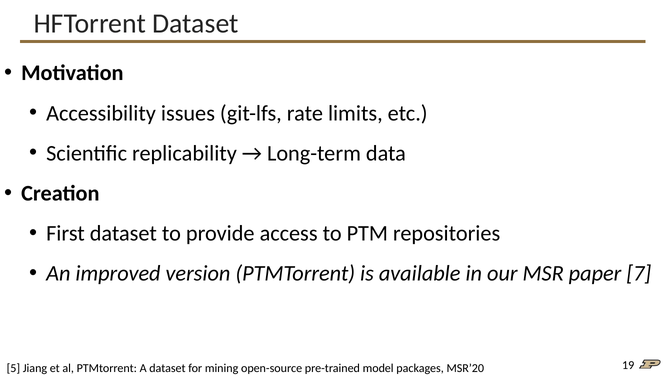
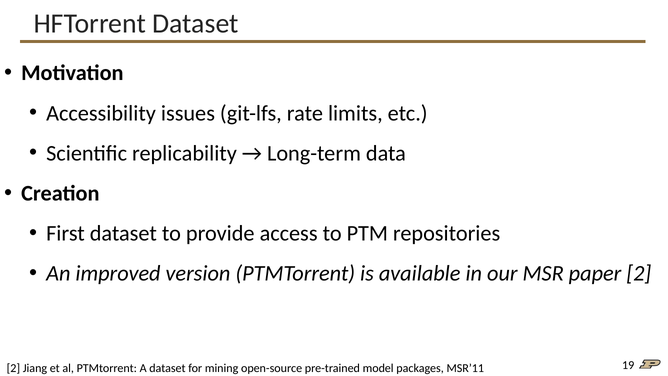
paper 7: 7 -> 2 (639, 273)
5: 5 -> 2 (13, 368)
MSR’20: MSR’20 -> MSR’11 (465, 368)
